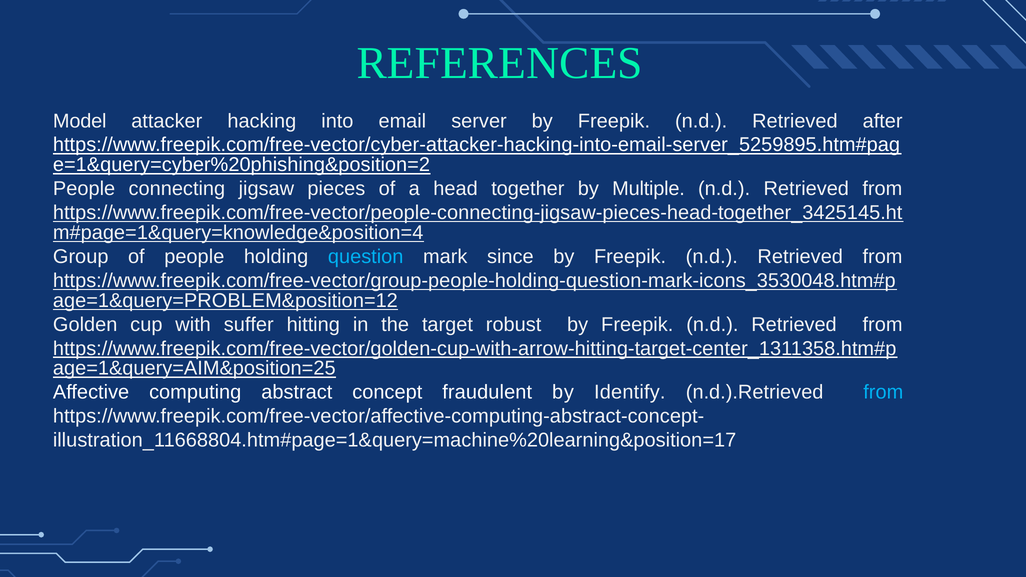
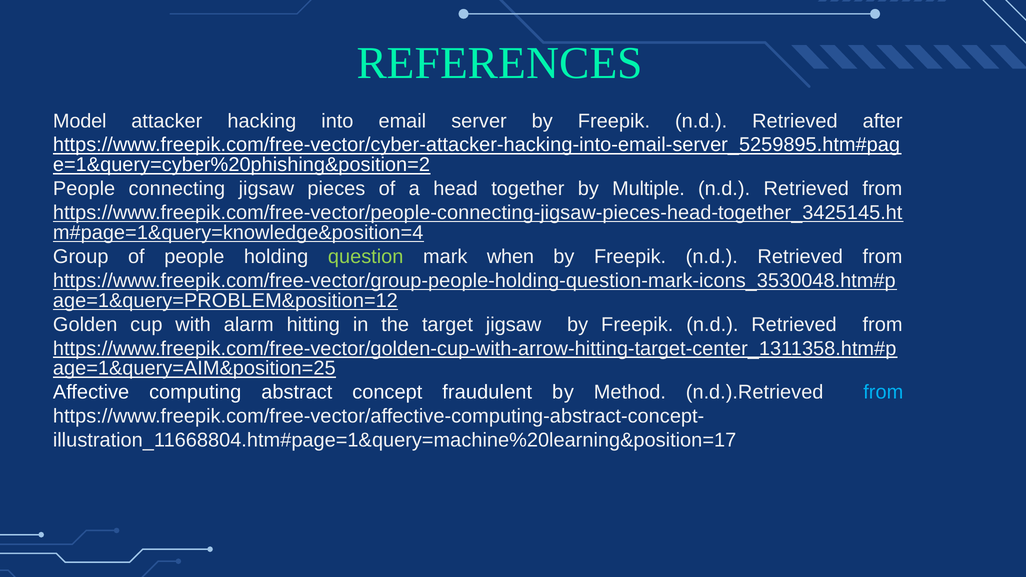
question colour: light blue -> light green (366, 257)
since: since -> when (510, 257)
suffer: suffer -> alarm (249, 325)
target robust: robust -> jigsaw (514, 325)
Identify: Identify -> Method (630, 392)
